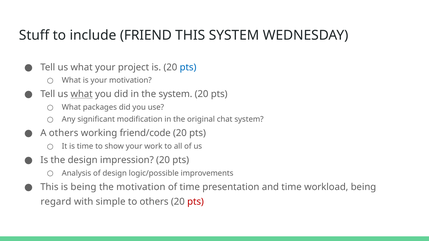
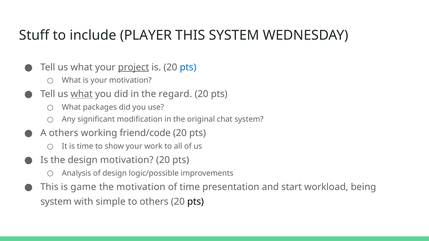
FRIEND: FRIEND -> PLAYER (146, 35)
project underline: none -> present (134, 67)
the system: system -> regard (175, 94)
design impression: impression -> motivation (127, 160)
is being: being -> game (83, 187)
and time: time -> start (292, 187)
regard: regard -> system (56, 202)
pts colour: red -> black (196, 202)
